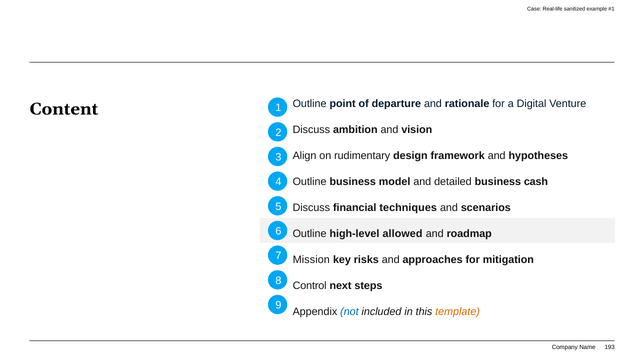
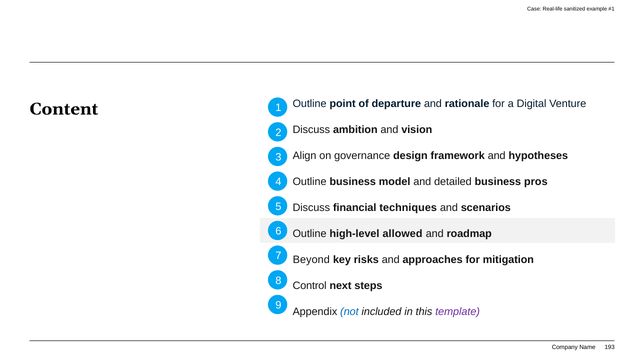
rudimentary: rudimentary -> governance (362, 156)
cash: cash -> pros (536, 182)
Mission: Mission -> Beyond (311, 260)
template colour: orange -> purple (458, 312)
